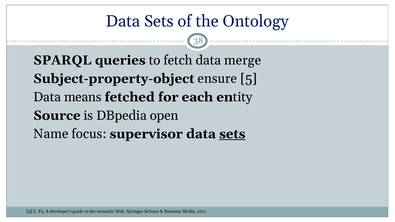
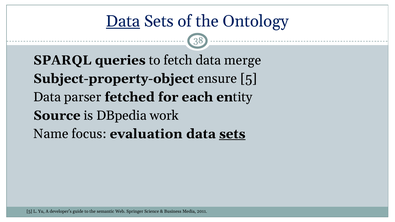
Data underline: none -> present (123, 21)
means: means -> parser (83, 97)
open: open -> work (164, 116)
supervisor: supervisor -> evaluation (146, 134)
